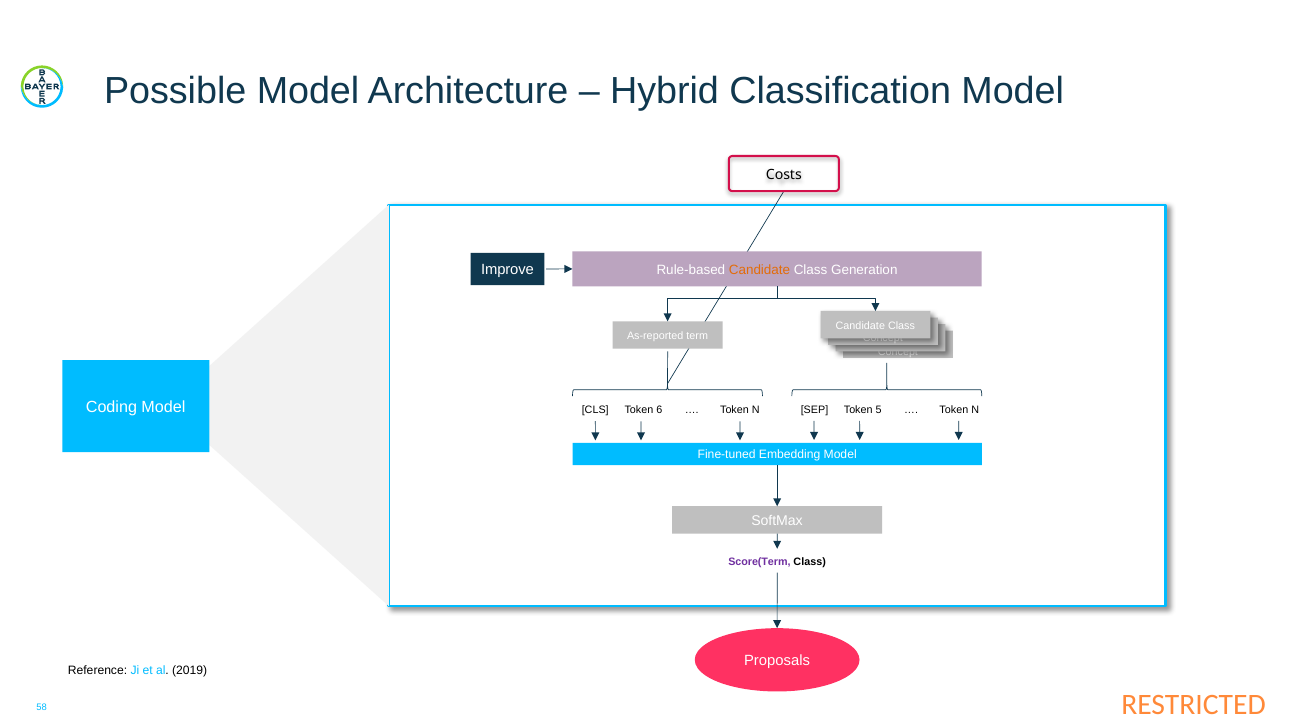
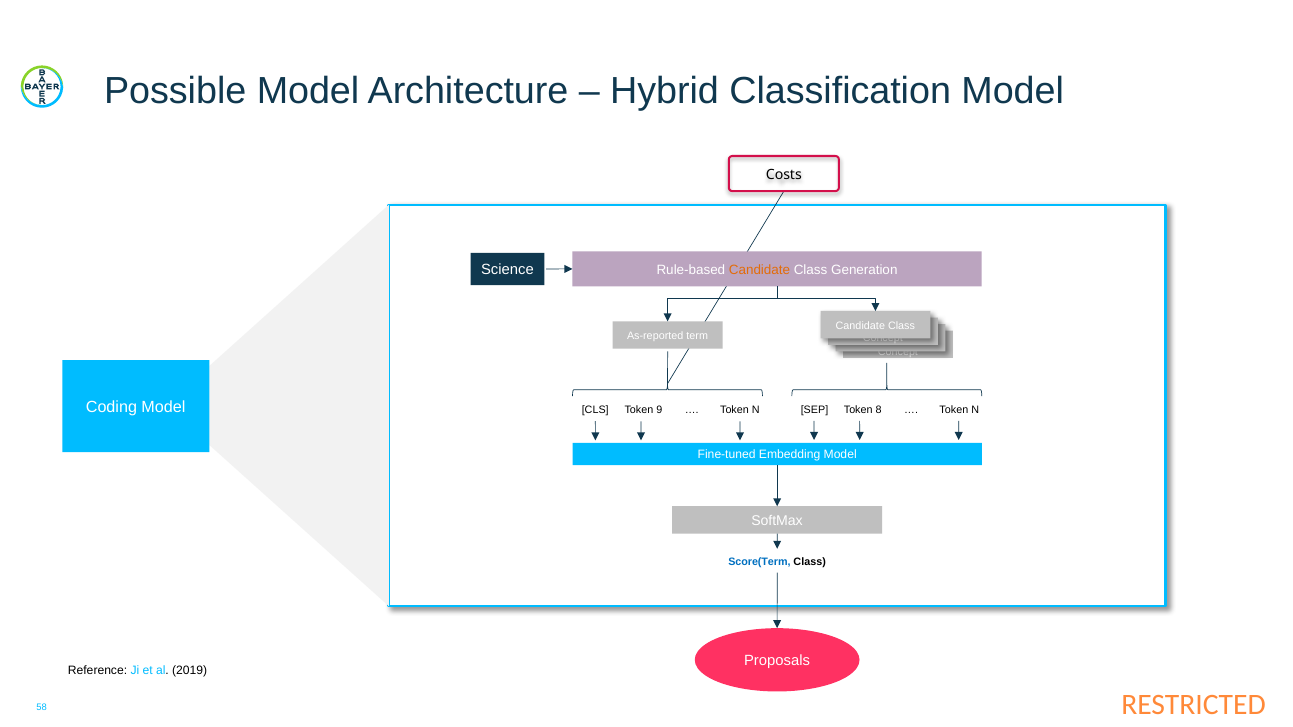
Improve: Improve -> Science (507, 270)
6: 6 -> 9 (659, 410)
5: 5 -> 8 (879, 410)
Score(Term colour: purple -> blue (759, 562)
